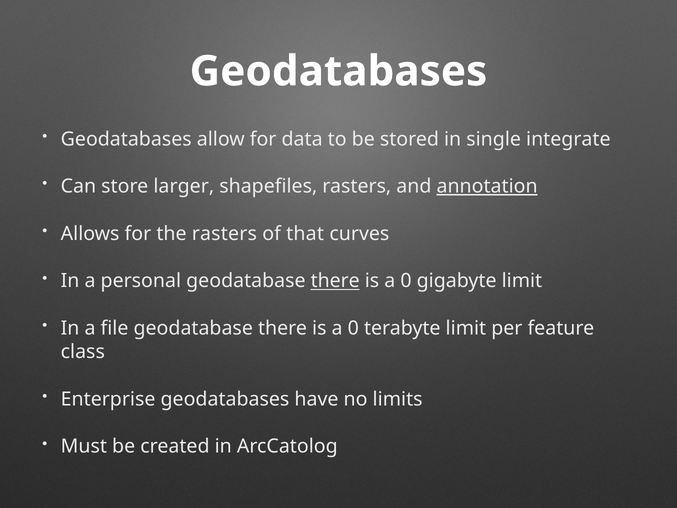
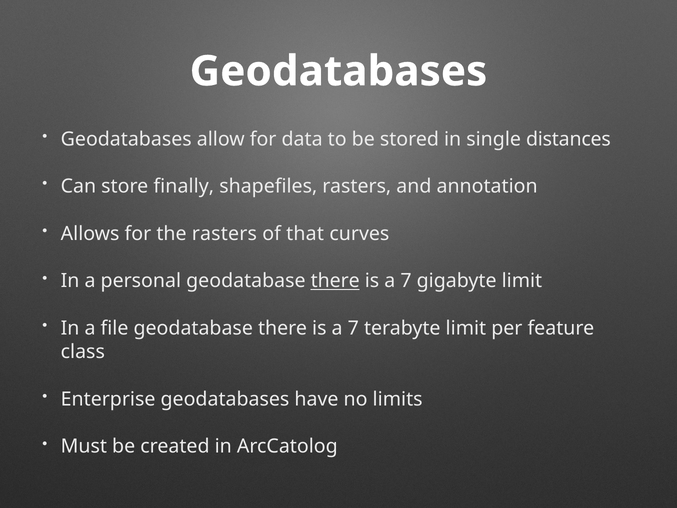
integrate: integrate -> distances (568, 139)
larger: larger -> finally (184, 186)
annotation underline: present -> none (487, 186)
0: 0 -> 7 (406, 281)
0: 0 -> 7 (353, 328)
